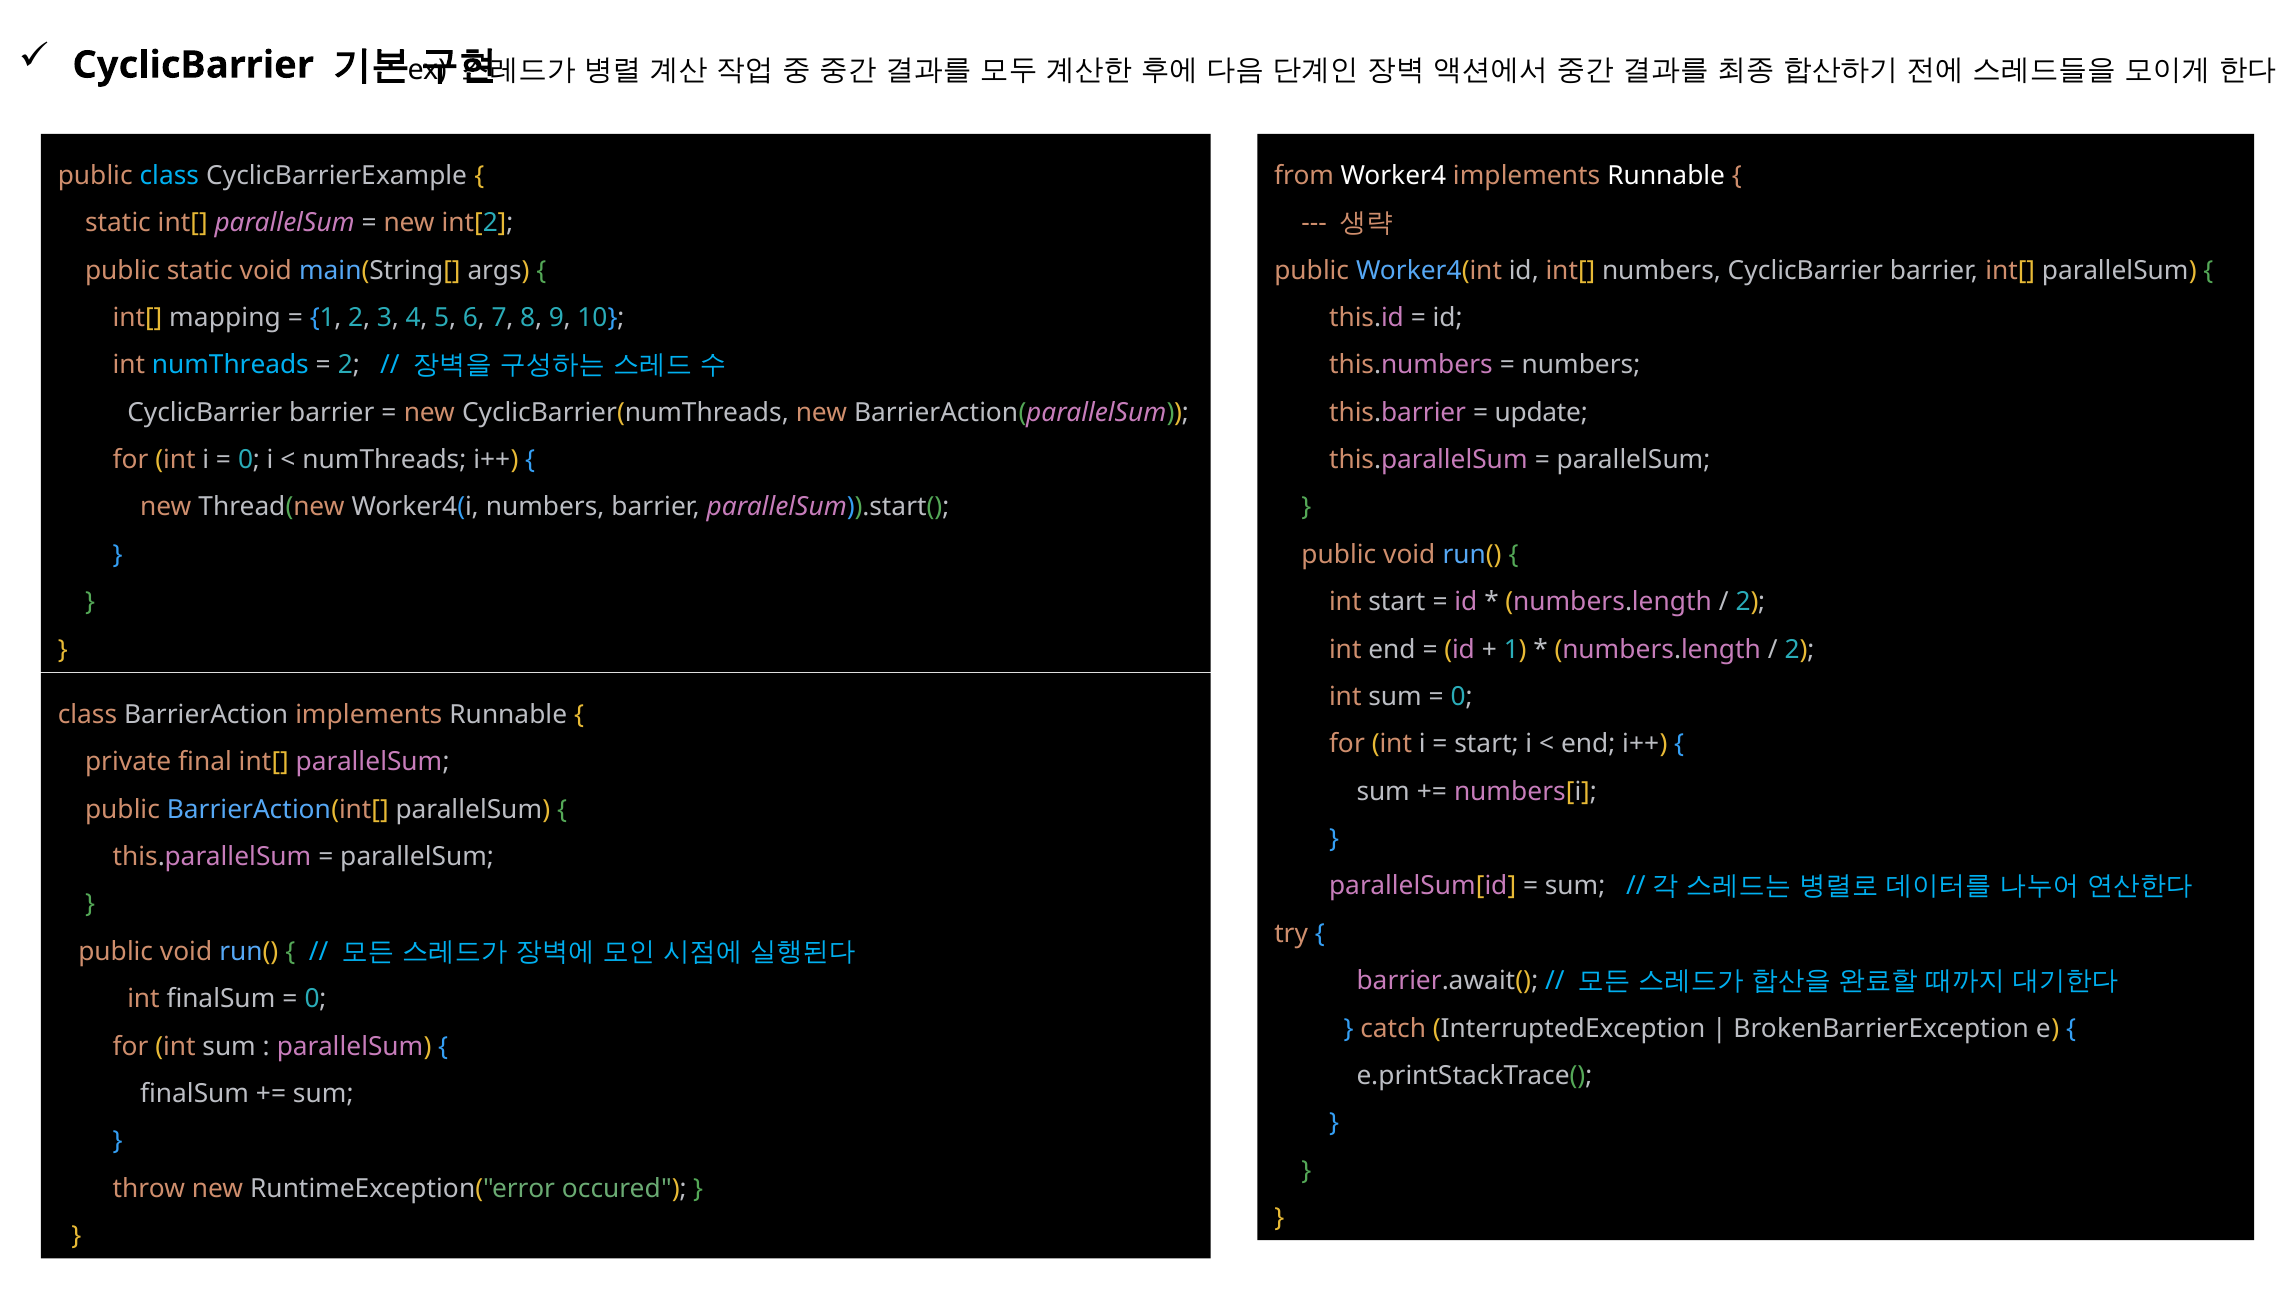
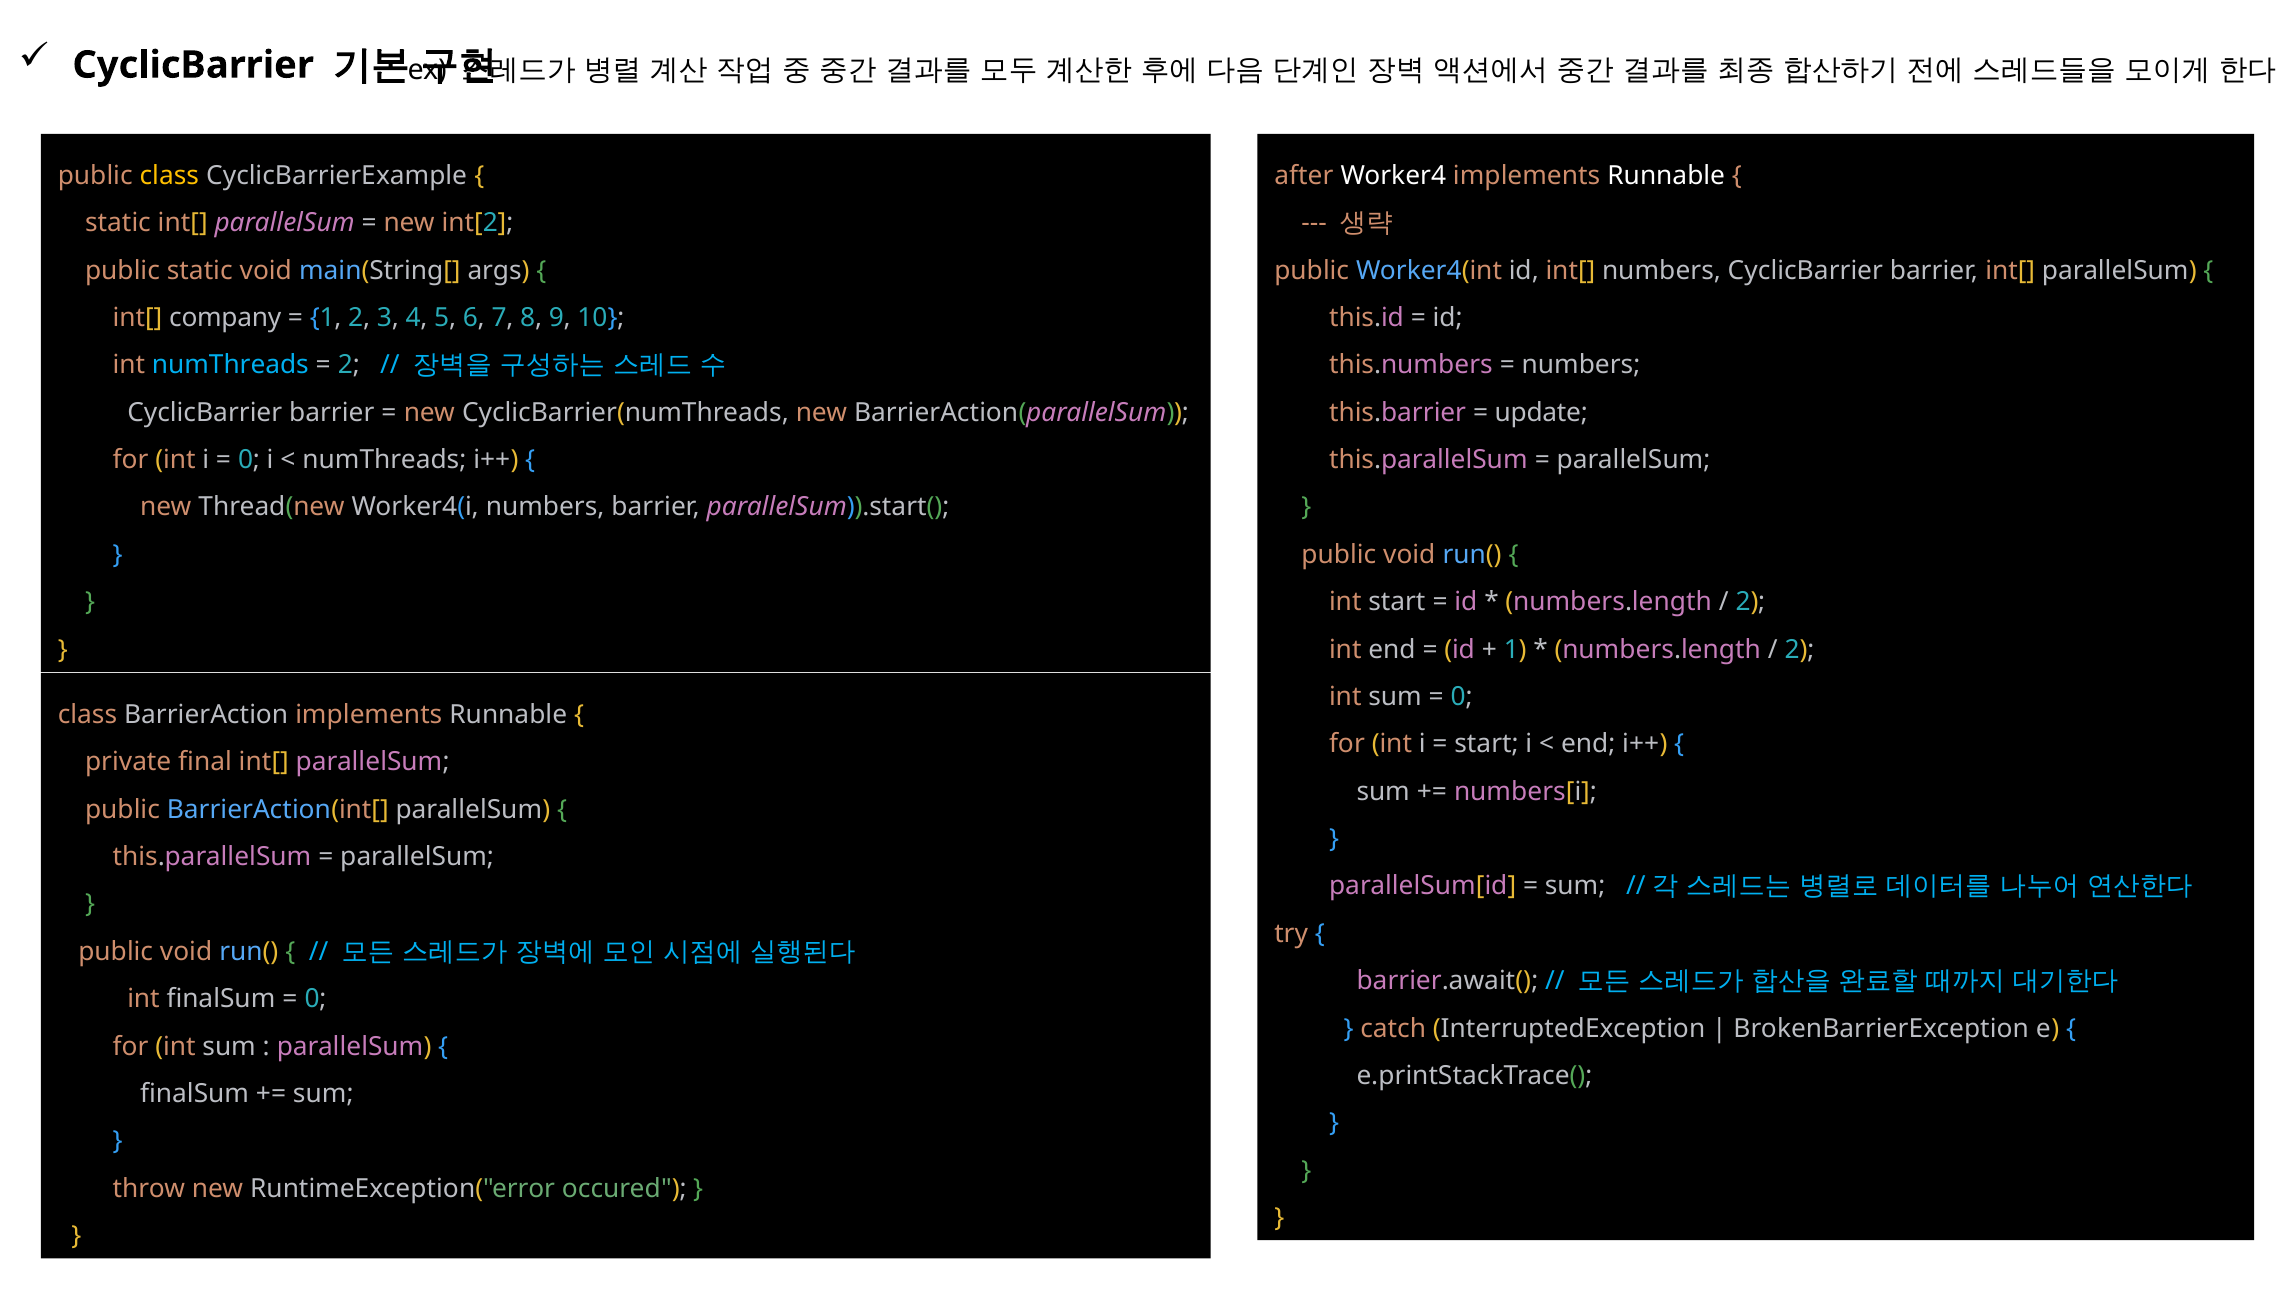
class colour: light blue -> yellow (169, 176)
from: from -> after (1304, 176)
mapping: mapping -> company (225, 318)
